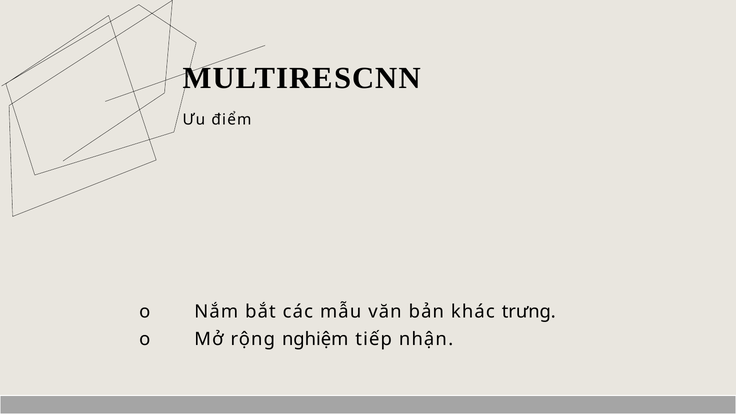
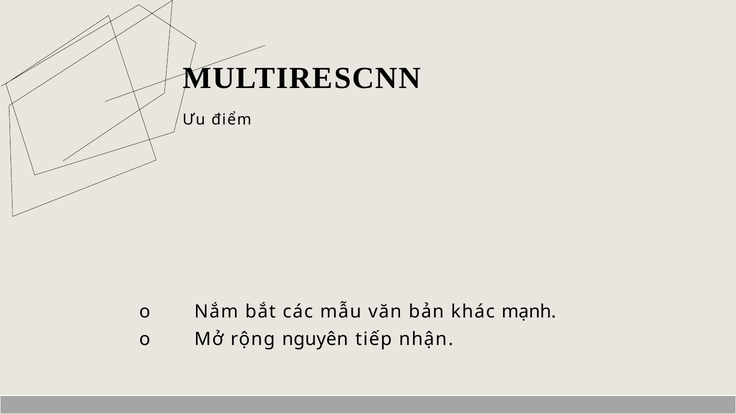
trưng: trưng -> mạnh (529, 312)
nghiệm: nghiệm -> nguyên (315, 339)
